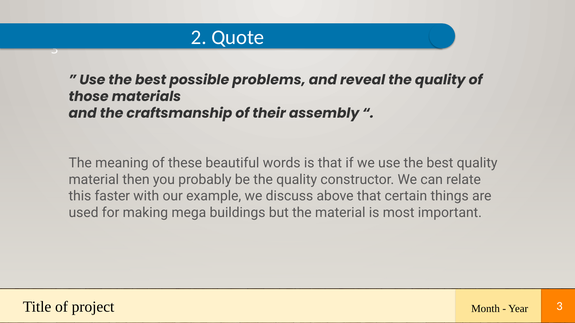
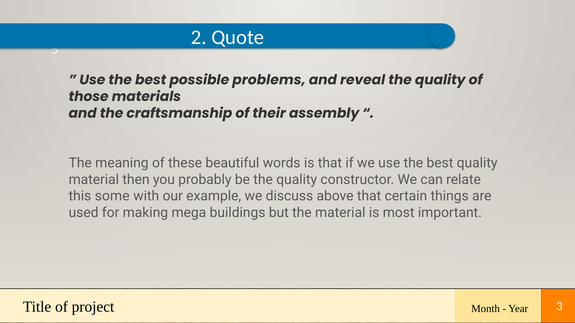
faster: faster -> some (112, 196)
